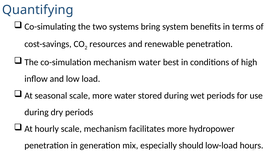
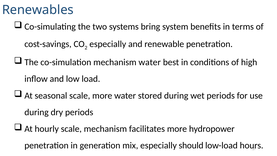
Quantifying: Quantifying -> Renewables (38, 10)
resources: resources -> especially (108, 44)
